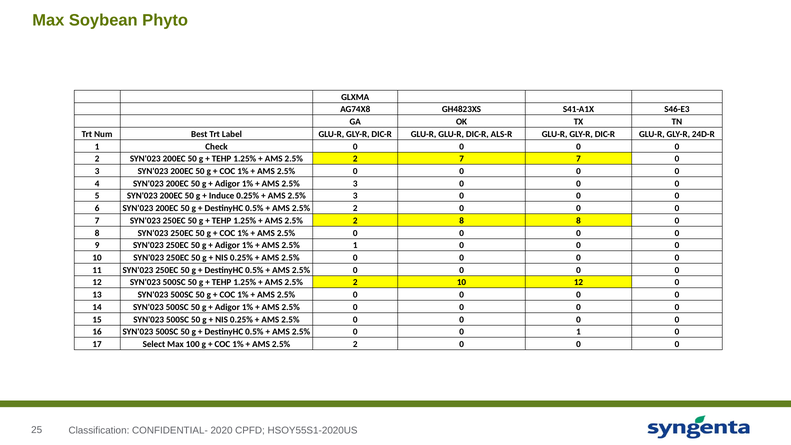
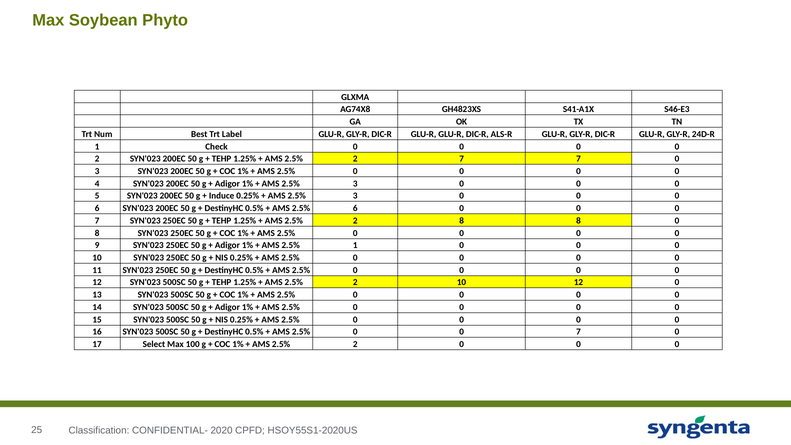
2: 2 -> 6 (355, 208)
2.5% 0 0 1: 1 -> 7 (579, 332)
